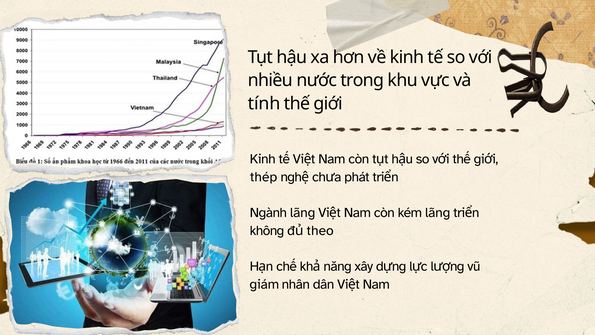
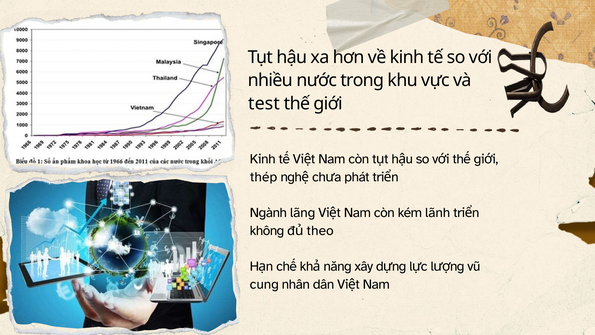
tính: tính -> test (264, 104)
kém lãng: lãng -> lãnh (438, 213)
giám: giám -> cung (264, 284)
